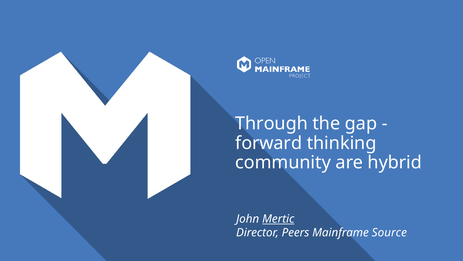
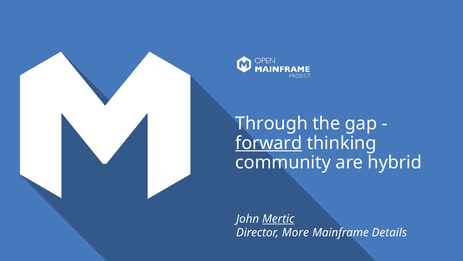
forward underline: none -> present (269, 143)
Peers: Peers -> More (295, 232)
Source: Source -> Details (389, 232)
